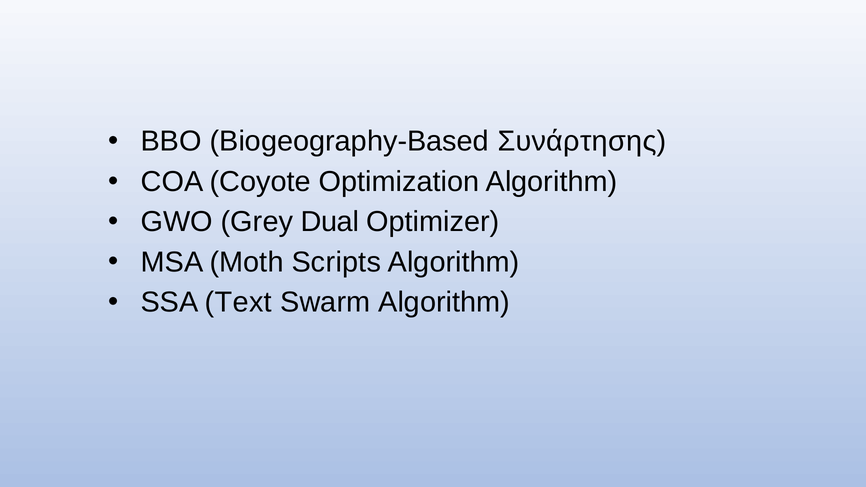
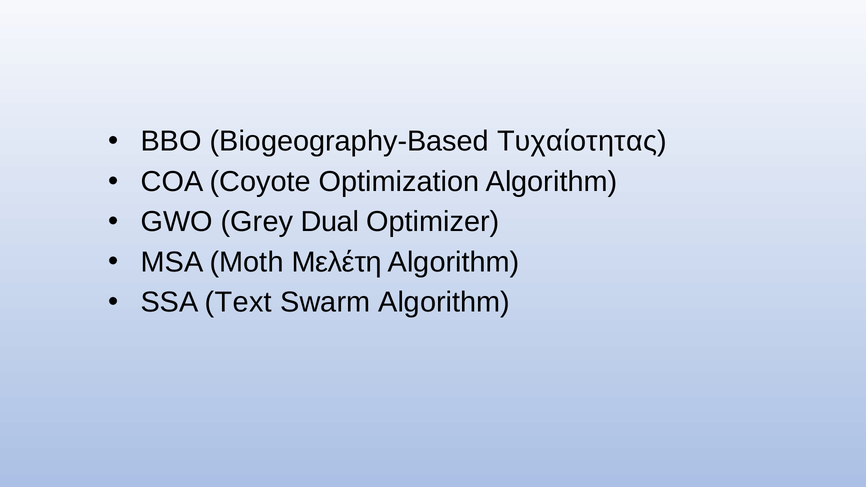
Συνάρτησης: Συνάρτησης -> Τυχαίοτητας (582, 141)
Scripts: Scripts -> Μελέτη (337, 262)
